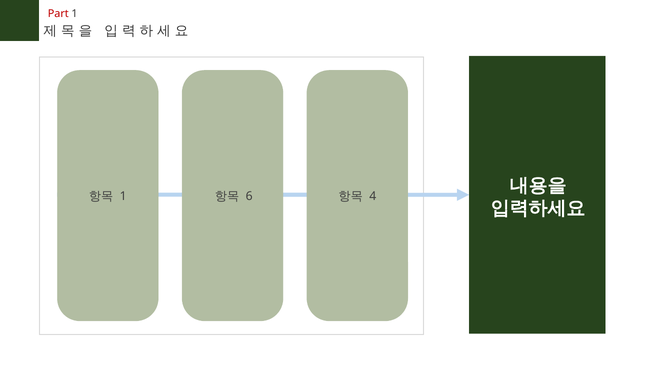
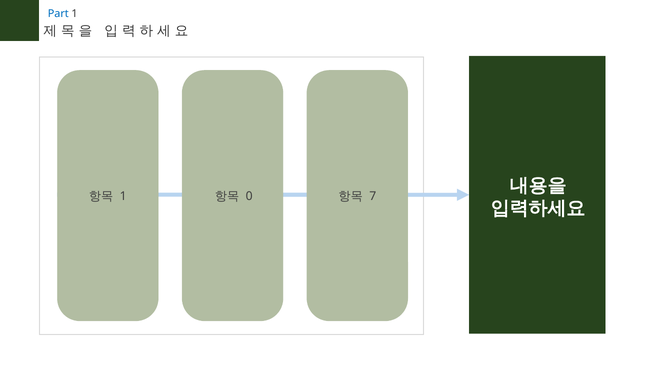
Part colour: red -> blue (58, 14)
6: 6 -> 0 (249, 196)
4: 4 -> 7 (373, 196)
